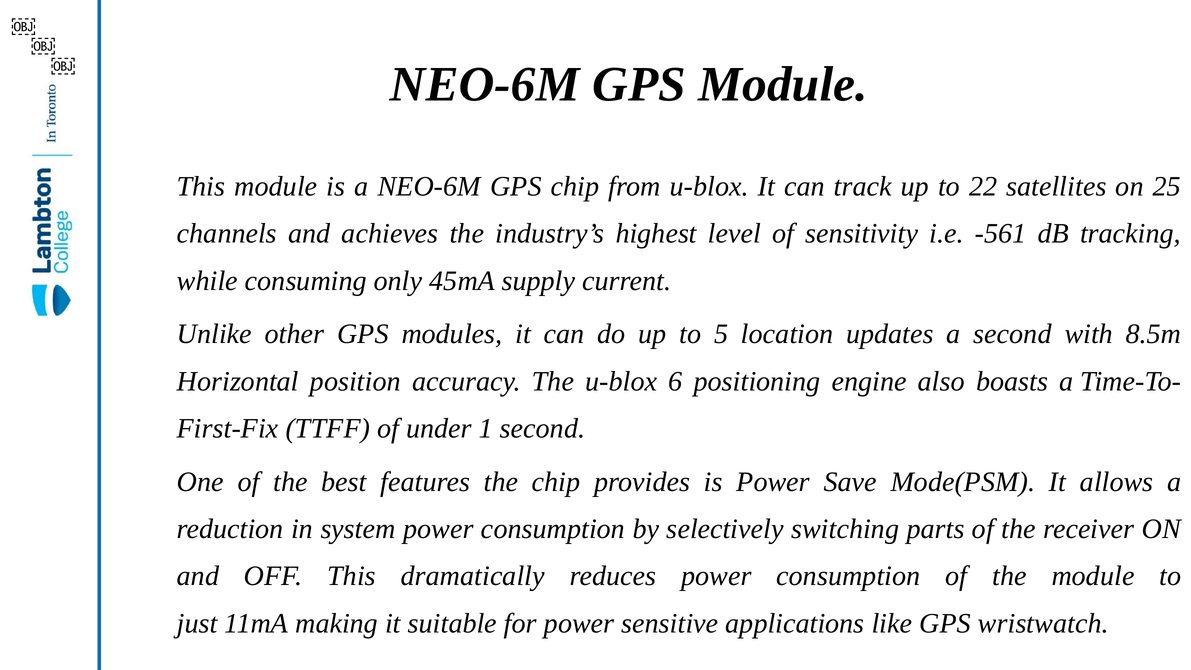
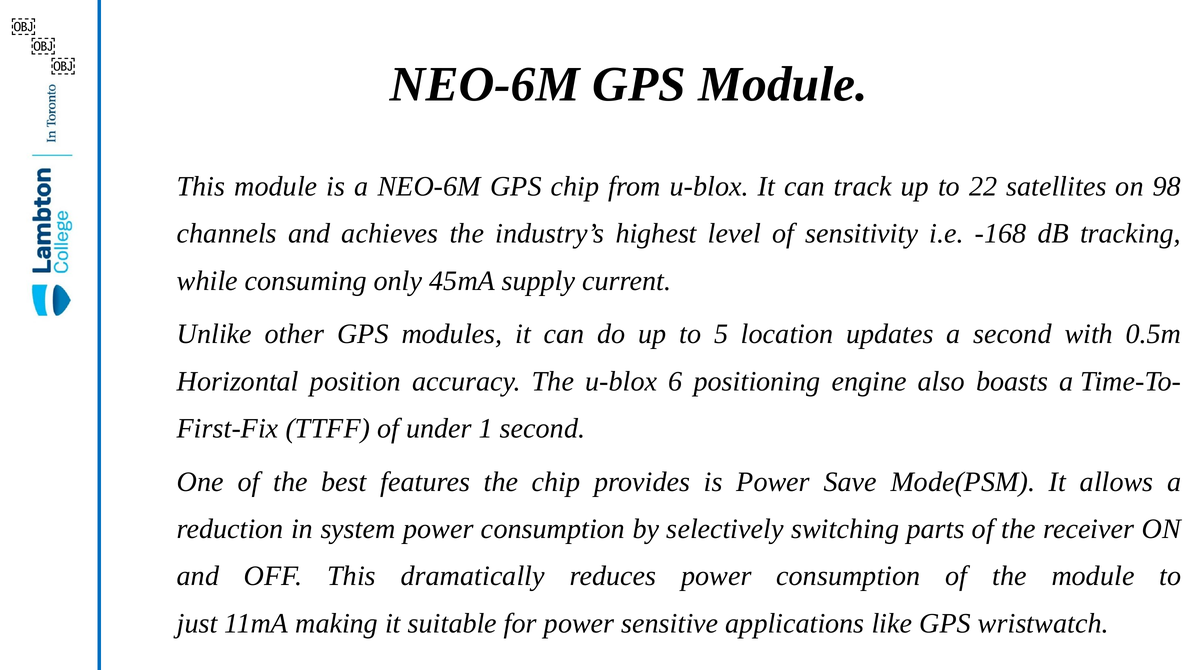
25: 25 -> 98 (1167, 186)
-561: -561 -> -168 (1001, 234)
8.5m: 8.5m -> 0.5m (1154, 334)
